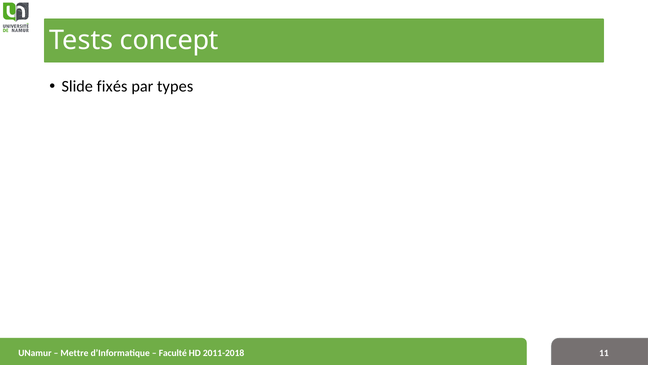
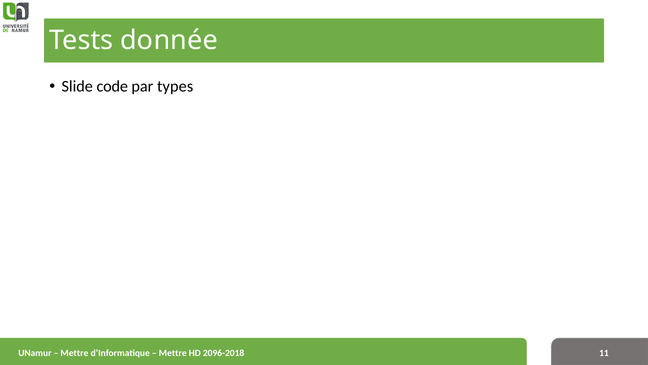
concept: concept -> donnée (169, 40)
fixés: fixés -> code (112, 86)
Faculté: Faculté -> Mettre (173, 353)
2011-2018: 2011-2018 -> 2096-2018 (224, 353)
